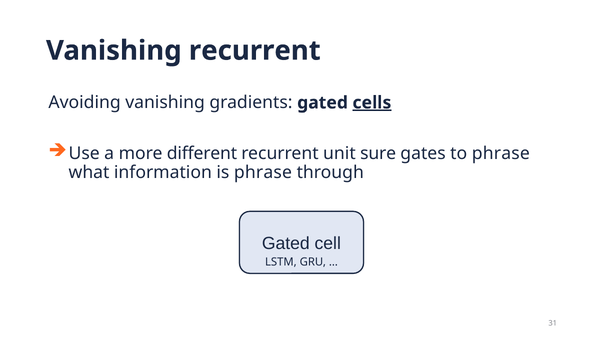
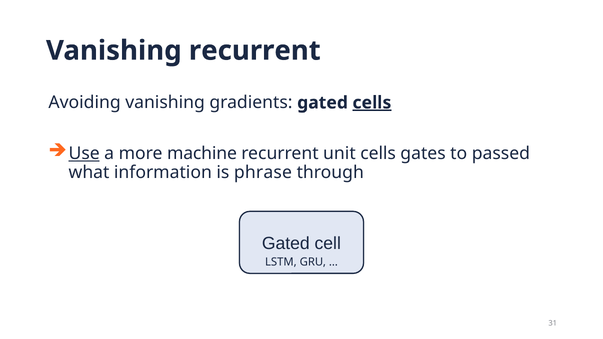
Use underline: none -> present (84, 153)
different: different -> machine (202, 153)
unit sure: sure -> cells (378, 153)
to phrase: phrase -> passed (501, 153)
